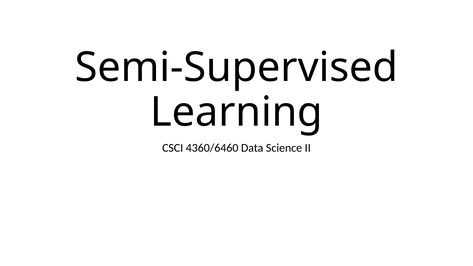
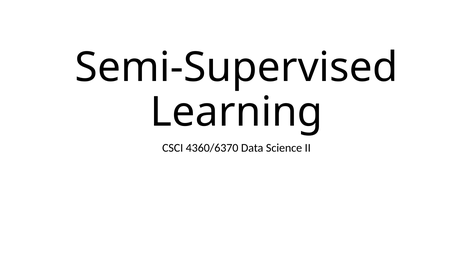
4360/6460: 4360/6460 -> 4360/6370 (212, 148)
